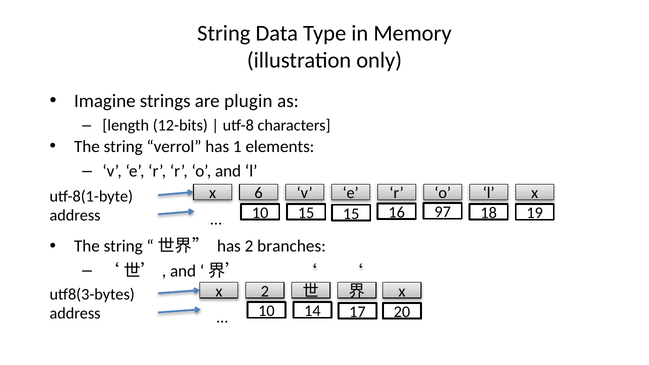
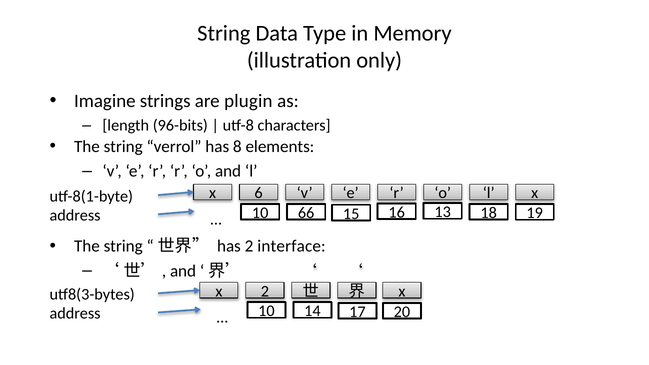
12-bits: 12-bits -> 96-bits (180, 126)
1: 1 -> 8 (237, 146)
10 15: 15 -> 66 (306, 213)
97: 97 -> 13 (443, 212)
branches: branches -> interface (292, 246)
